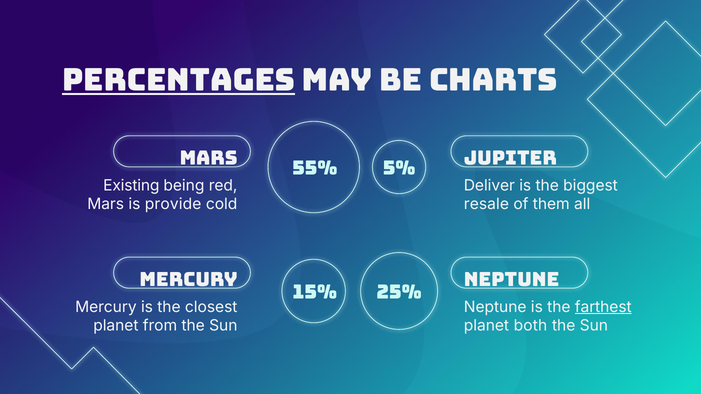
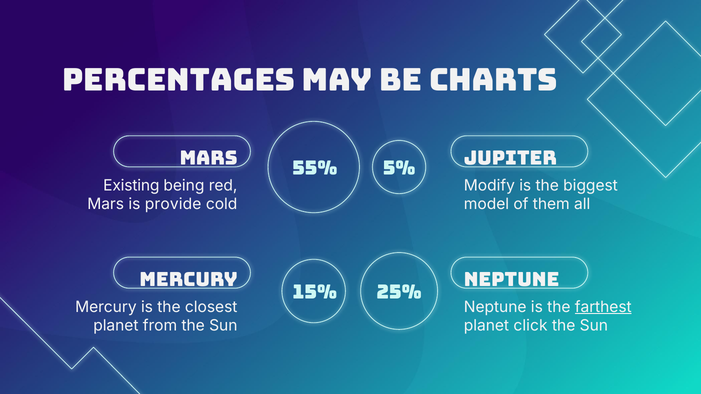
Percentages underline: present -> none (179, 81)
Deliver: Deliver -> Modify (489, 186)
resale: resale -> model (486, 204)
both: both -> click (531, 326)
